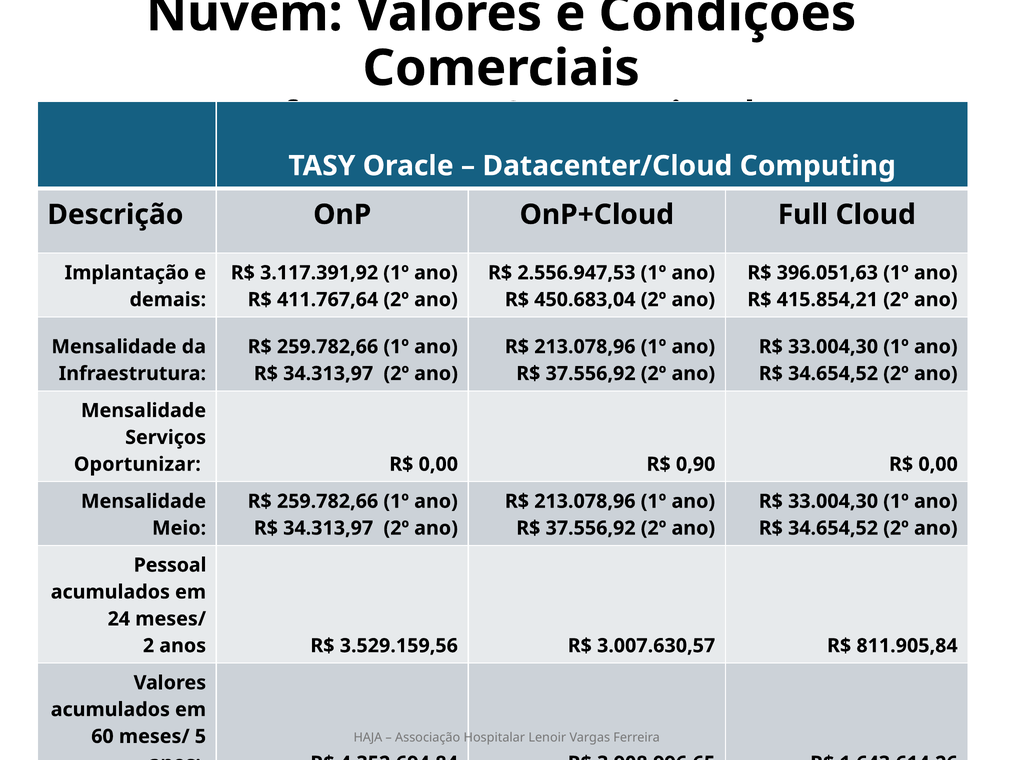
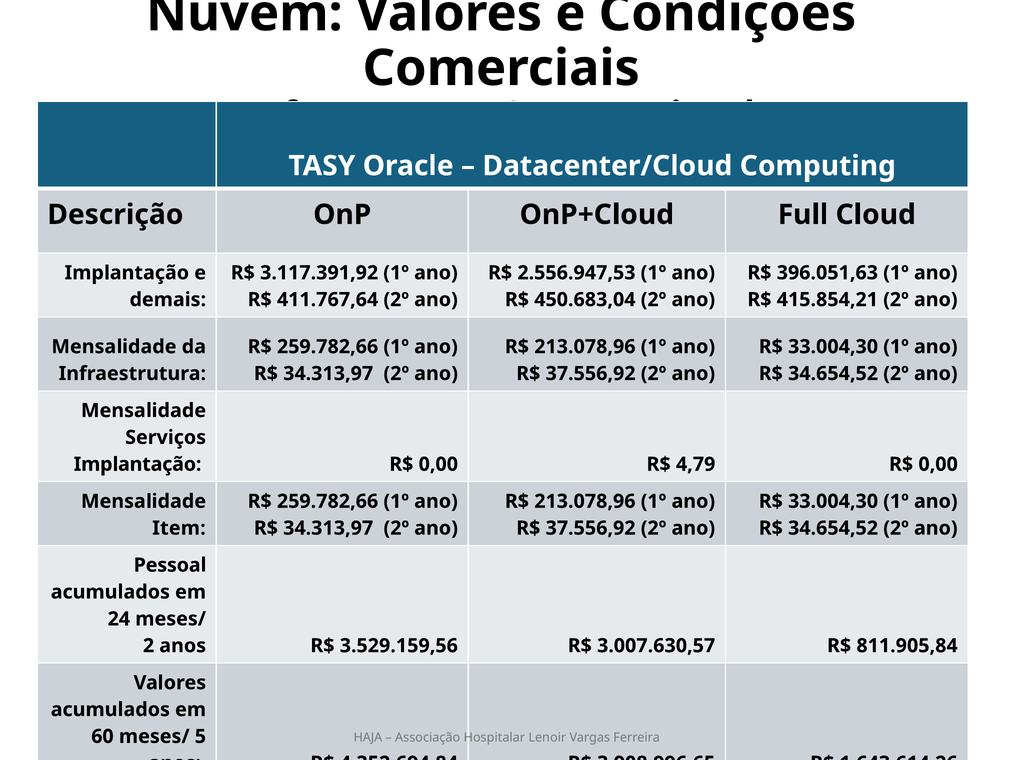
Oportunizar: Oportunizar -> Implantação (138, 464)
0,90: 0,90 -> 4,79 (696, 464)
Meio: Meio -> Item (179, 528)
